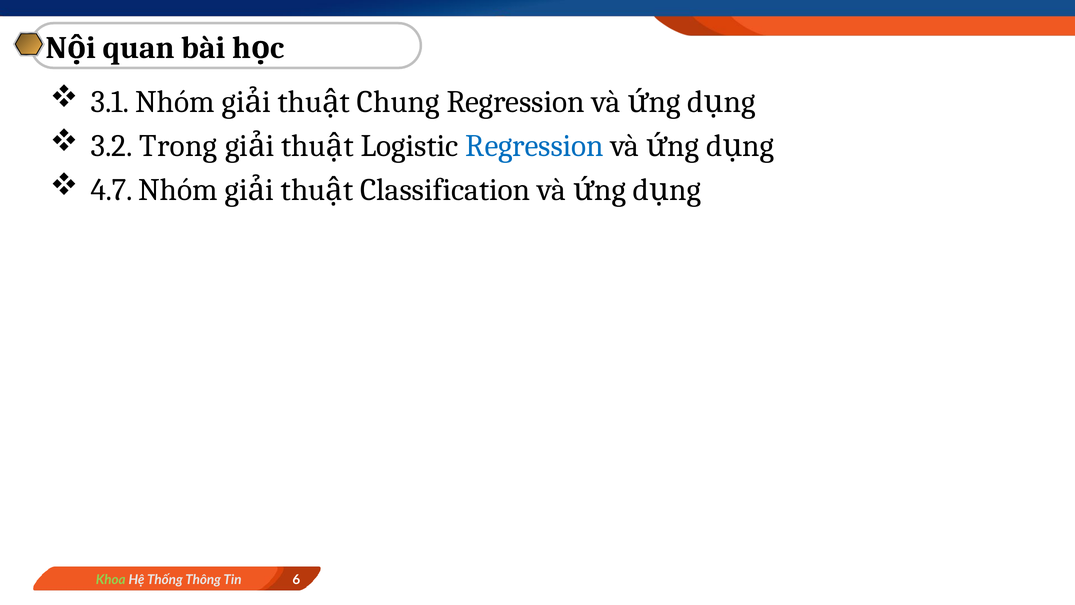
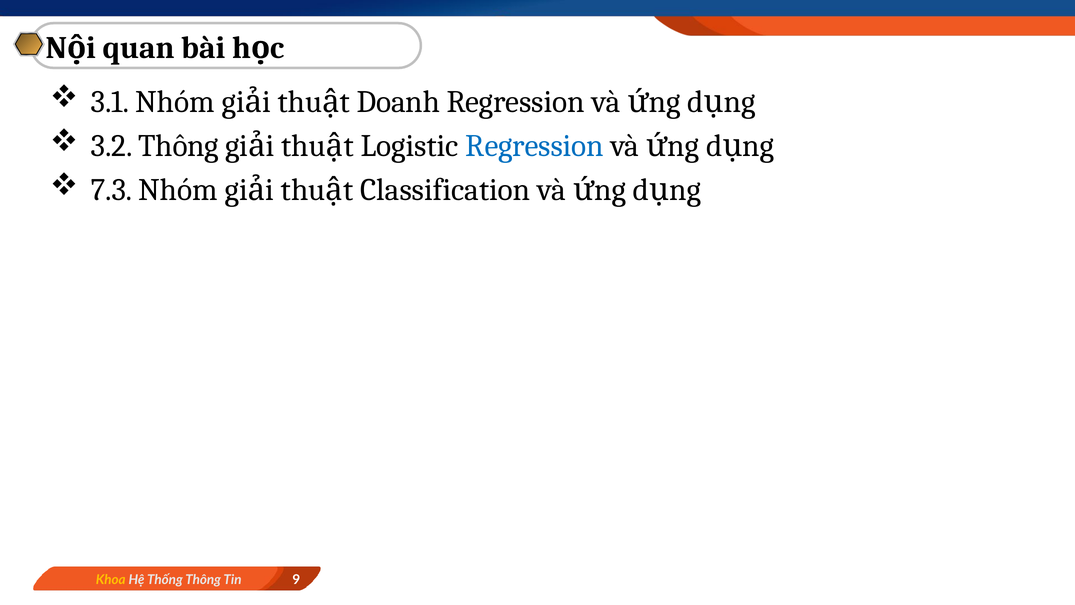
Chung: Chung -> Doanh (399, 102)
3.2 Trong: Trong -> Thông (179, 146)
4.7: 4.7 -> 7.3 (112, 190)
Khoa colour: light green -> yellow (111, 579)
6: 6 -> 9 (296, 579)
